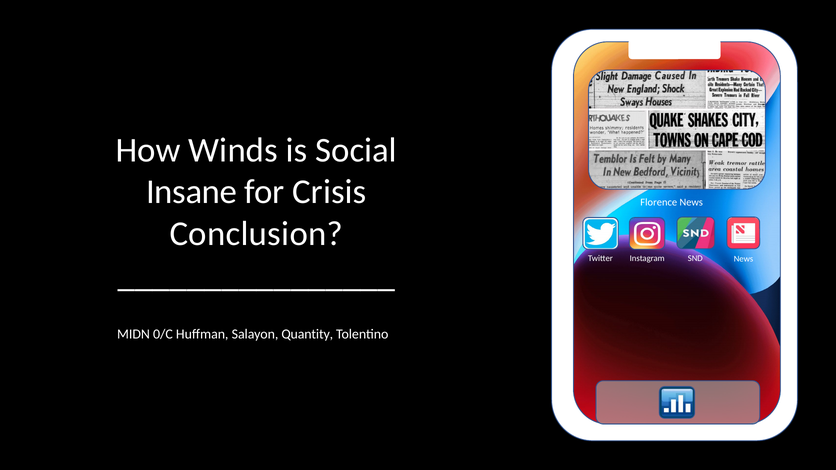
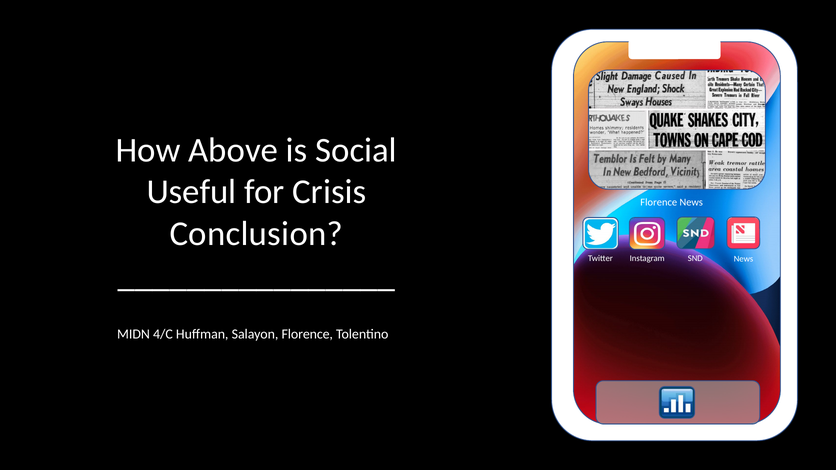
Winds: Winds -> Above (233, 150)
Insane: Insane -> Useful (191, 192)
0/C: 0/C -> 4/C (163, 335)
Salayon Quantity: Quantity -> Florence (307, 335)
